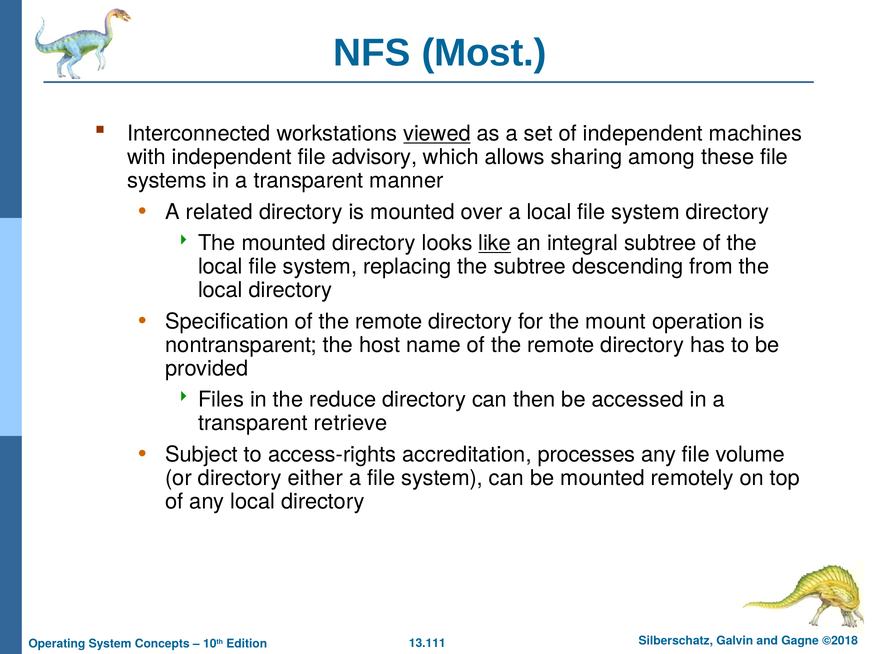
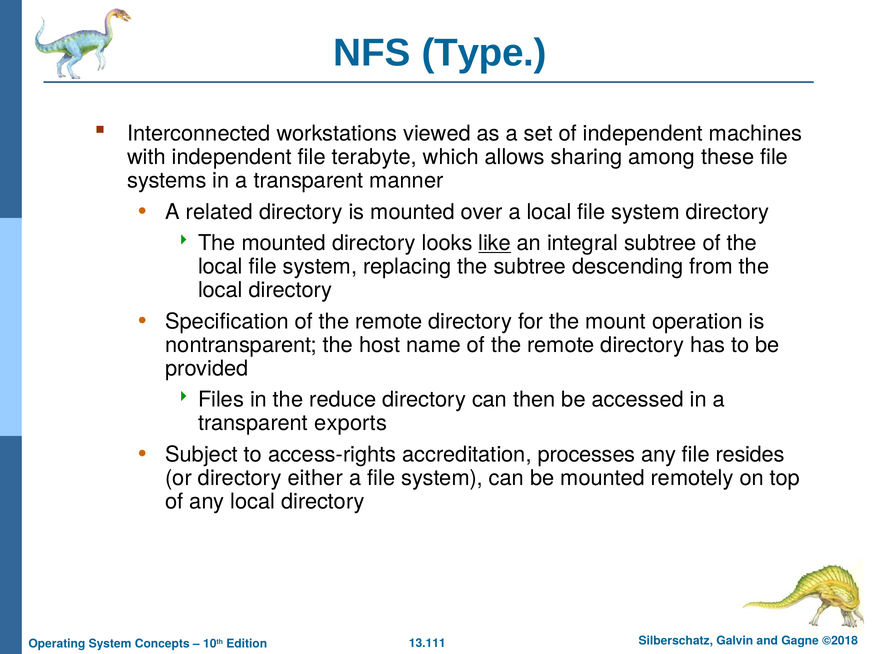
Most: Most -> Type (484, 53)
viewed underline: present -> none (437, 134)
advisory: advisory -> terabyte (374, 157)
retrieve: retrieve -> exports (351, 423)
volume: volume -> resides (750, 454)
